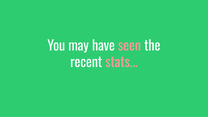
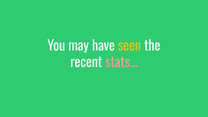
seen colour: pink -> yellow (130, 46)
